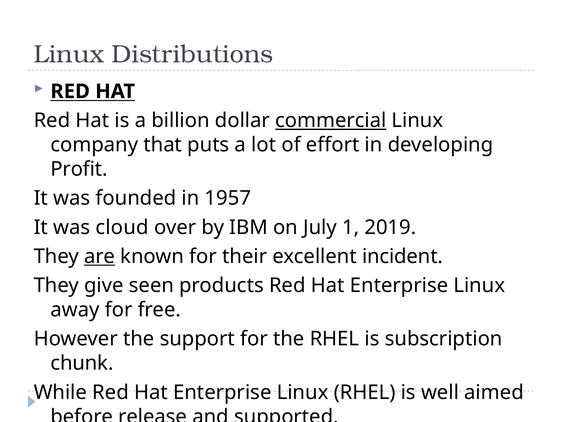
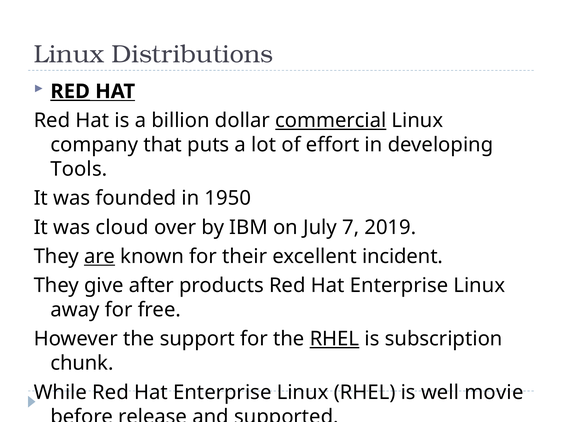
RED underline: none -> present (70, 91)
Profit: Profit -> Tools (79, 169)
1957: 1957 -> 1950 (228, 198)
1: 1 -> 7 (351, 227)
seen: seen -> after (151, 285)
RHEL underline: none -> present (334, 339)
aimed: aimed -> movie (494, 392)
